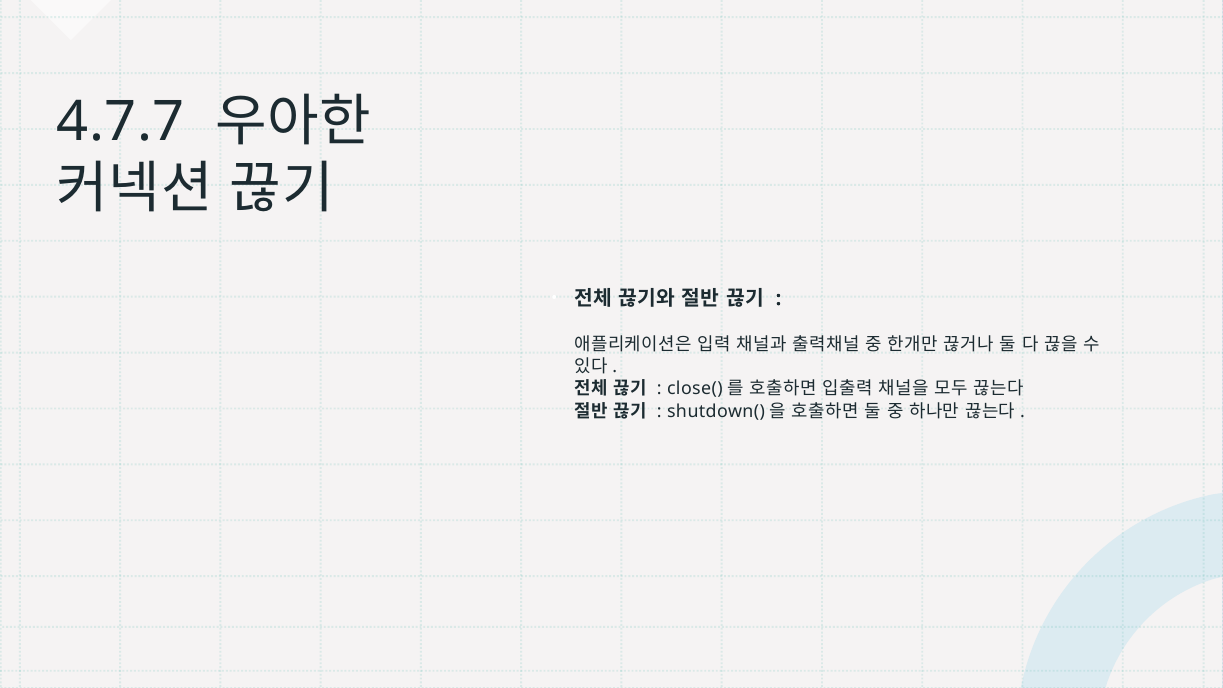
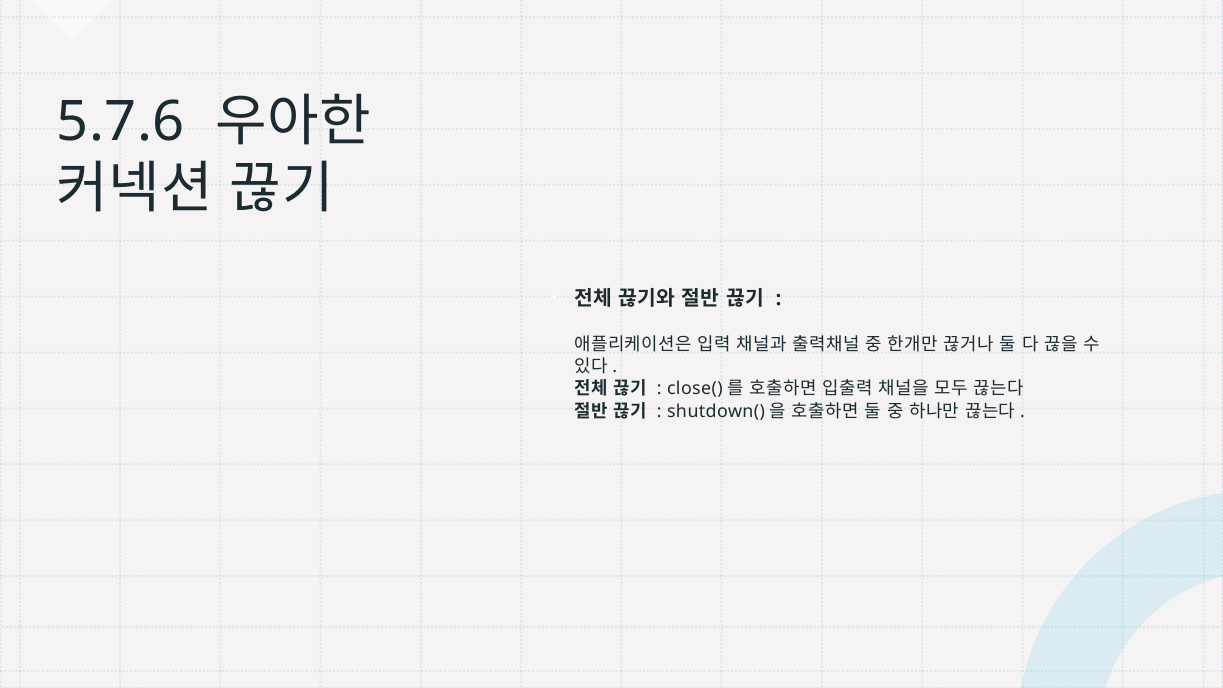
4.7.7: 4.7.7 -> 5.7.6 (121, 122)
